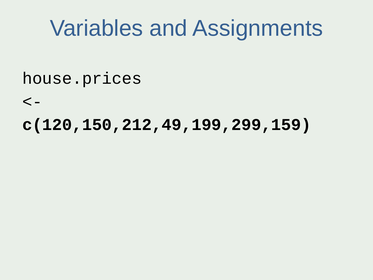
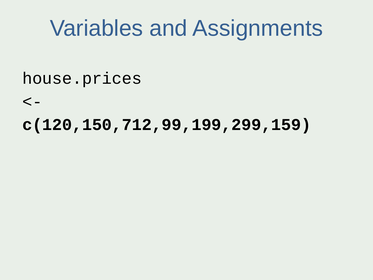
c(120,150,212,49,199,299,159: c(120,150,212,49,199,299,159 -> c(120,150,712,99,199,299,159 (167, 125)
